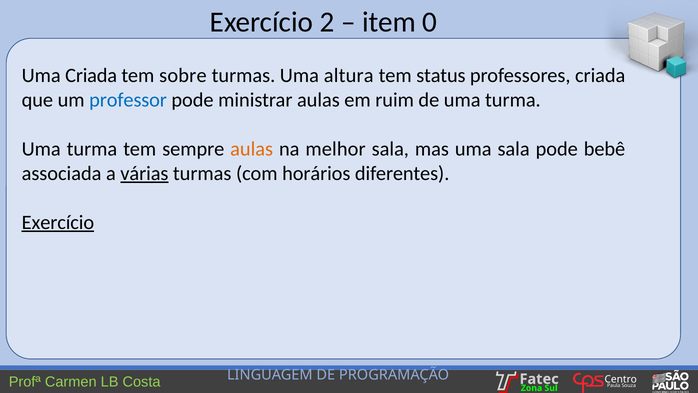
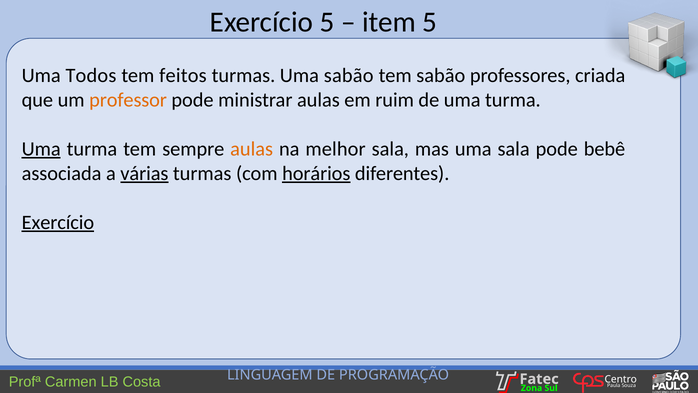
Exercício 2: 2 -> 5 (327, 22)
item 0: 0 -> 5 (430, 22)
Uma Criada: Criada -> Todos (91, 76)
sobre: sobre -> feitos (183, 76)
Uma altura: altura -> sabão (349, 76)
tem status: status -> sabão (441, 76)
professor colour: blue -> orange (128, 100)
Uma underline: none -> present (41, 149)
horários underline: none -> present (316, 173)
